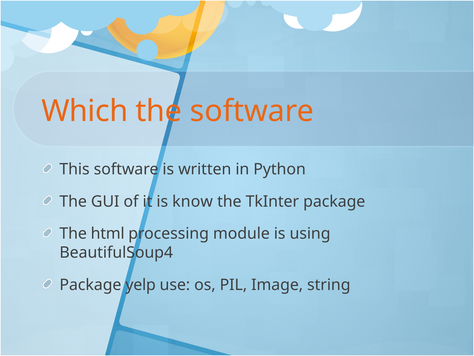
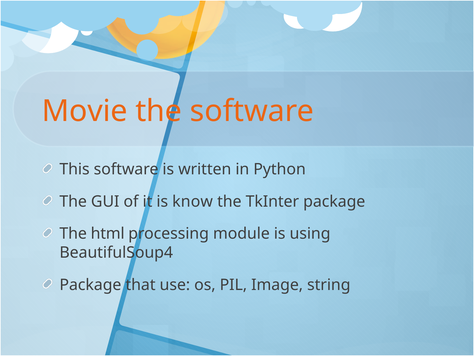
Which: Which -> Movie (85, 111)
yelp: yelp -> that (141, 284)
